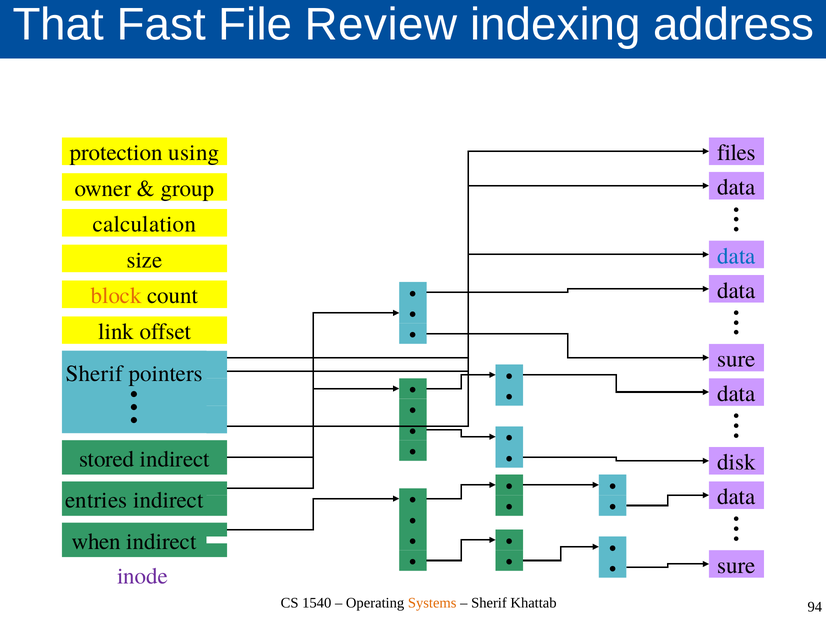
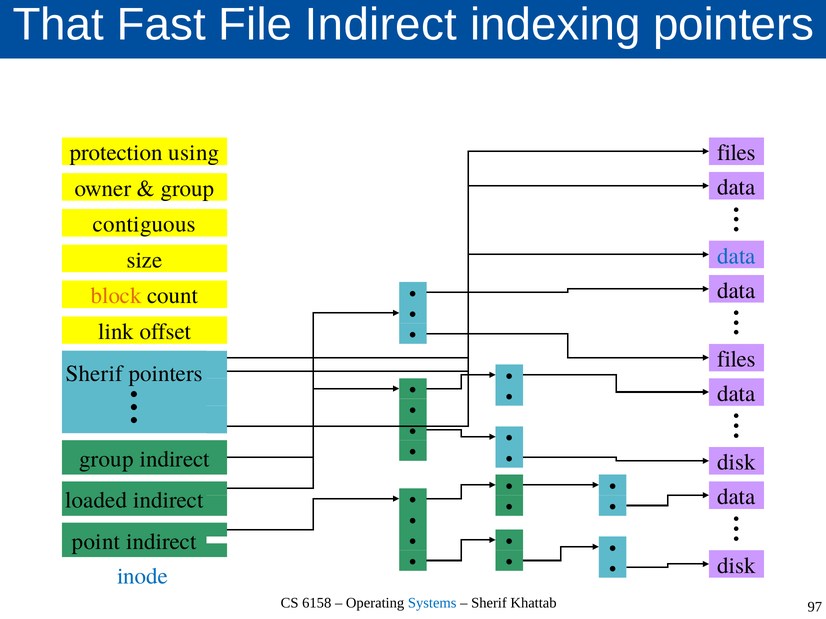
File Review: Review -> Indirect (381, 25)
indexing address: address -> pointers (734, 25)
calculation: calculation -> contiguous (144, 225)
sure: sure -> files (737, 359)
stored: stored -> group (106, 459)
entries: entries -> loaded (96, 501)
when: when -> point (96, 542)
sure: sure -> disk (736, 566)
inode colour: purple -> blue (143, 577)
1540: 1540 -> 6158 (317, 604)
Systems colour: orange -> blue (432, 604)
94: 94 -> 97 (815, 608)
